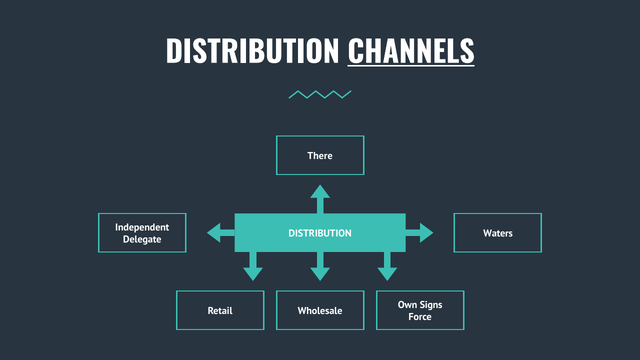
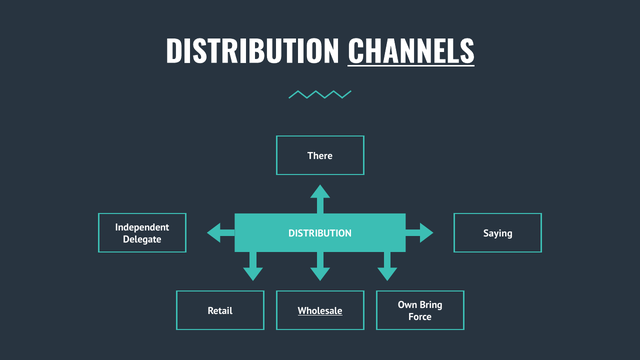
Waters: Waters -> Saying (498, 233)
Signs: Signs -> Bring (431, 305)
Wholesale underline: none -> present (320, 311)
